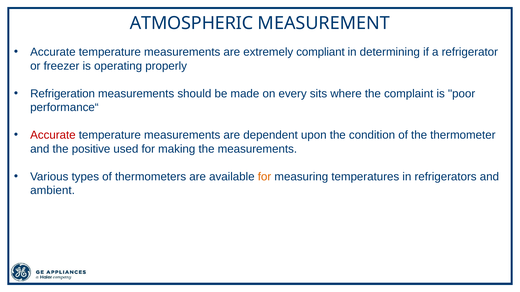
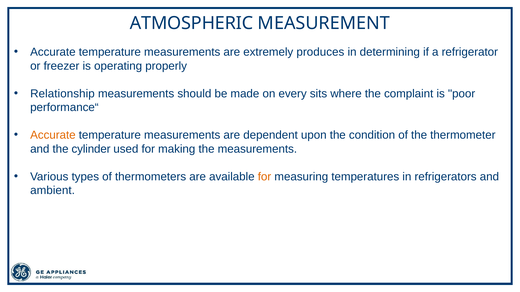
compliant: compliant -> produces (320, 52)
Refrigeration: Refrigeration -> Relationship (62, 94)
Accurate colour: red -> orange (53, 135)
positive: positive -> cylinder (91, 149)
